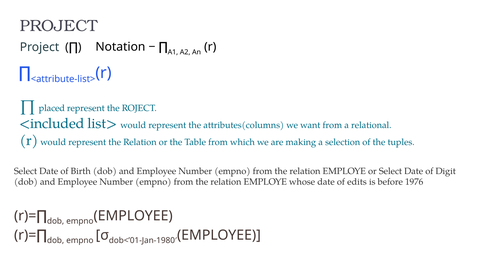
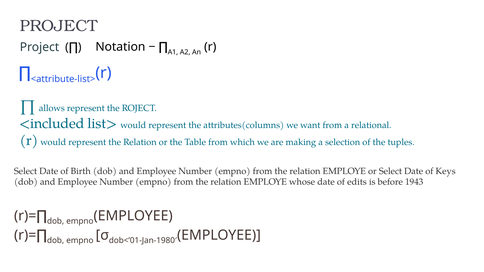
placed: placed -> allows (52, 108)
Digit: Digit -> Keys (446, 171)
1976: 1976 -> 1943 (414, 182)
